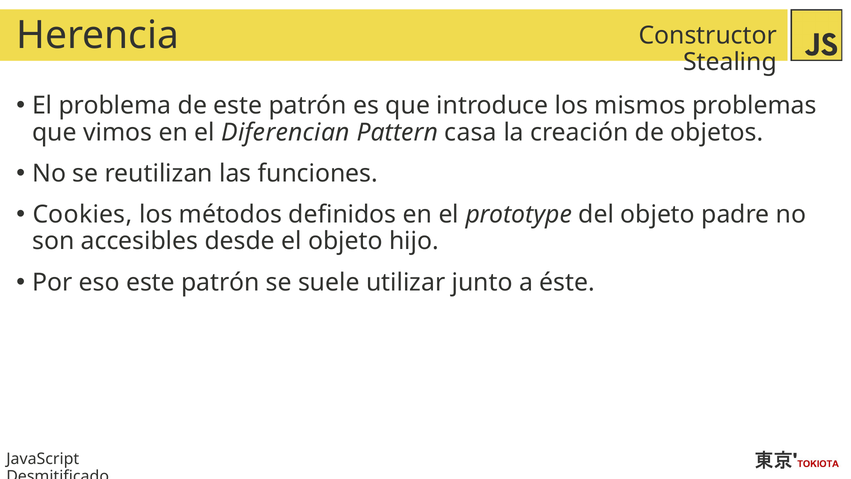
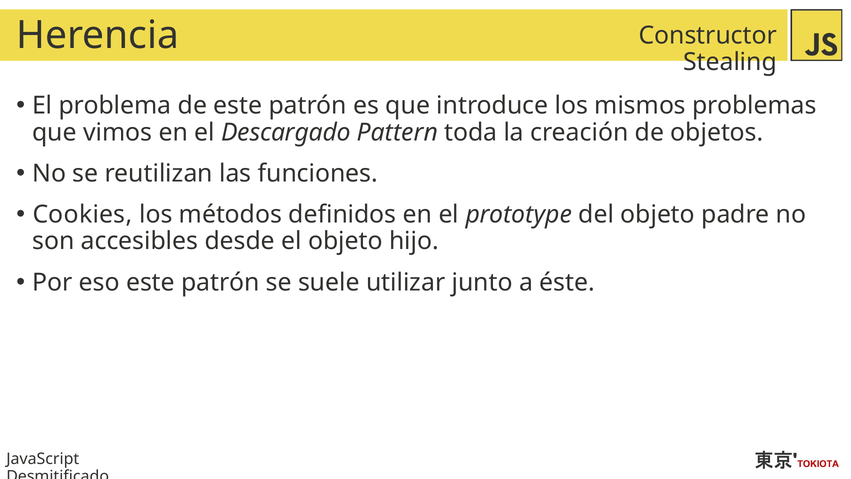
Diferencian: Diferencian -> Descargado (286, 132)
casa: casa -> toda (471, 132)
